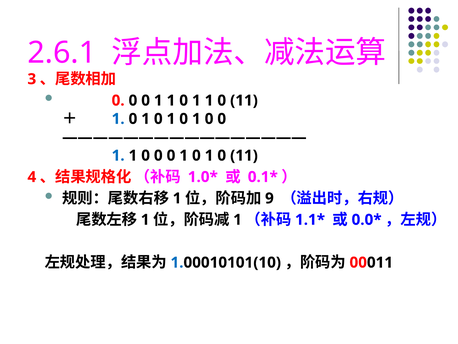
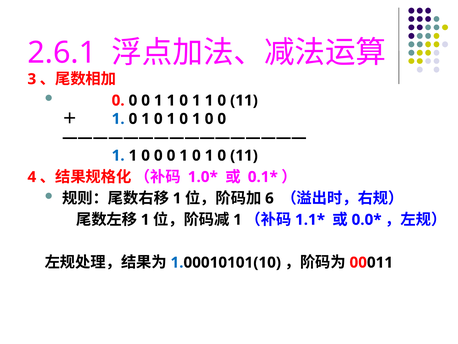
9: 9 -> 6 (269, 198)
